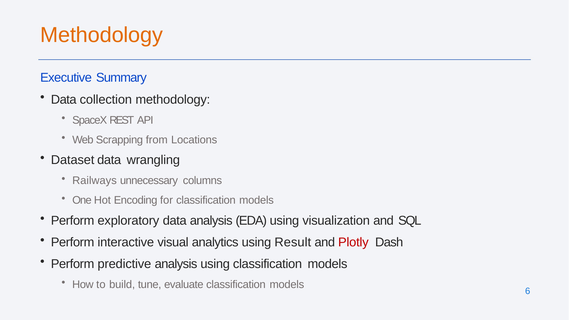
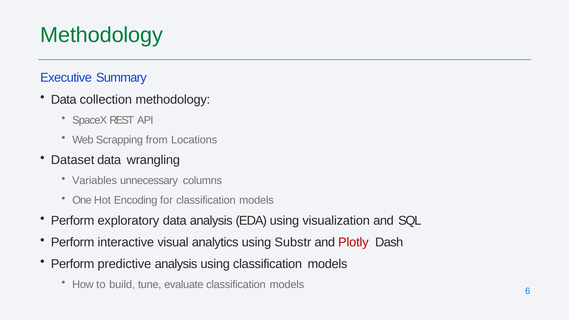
Methodology colour: orange -> green (102, 35)
Railways: Railways -> Variables (95, 181)
Result: Result -> Substr (293, 242)
